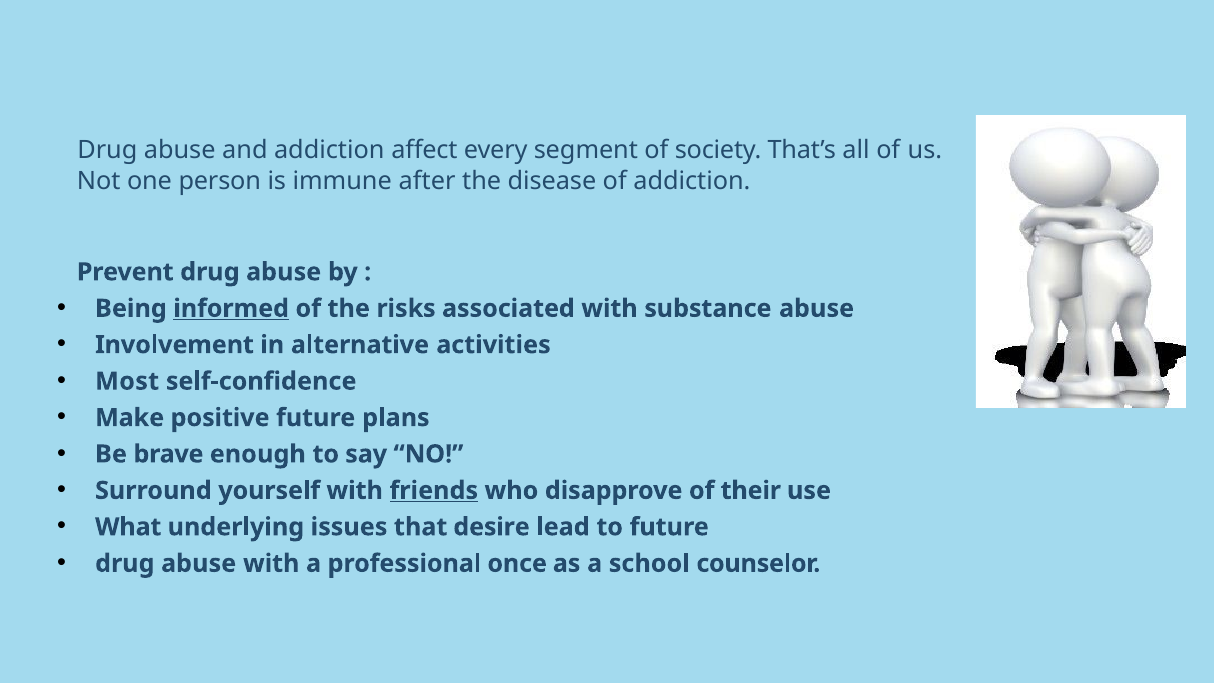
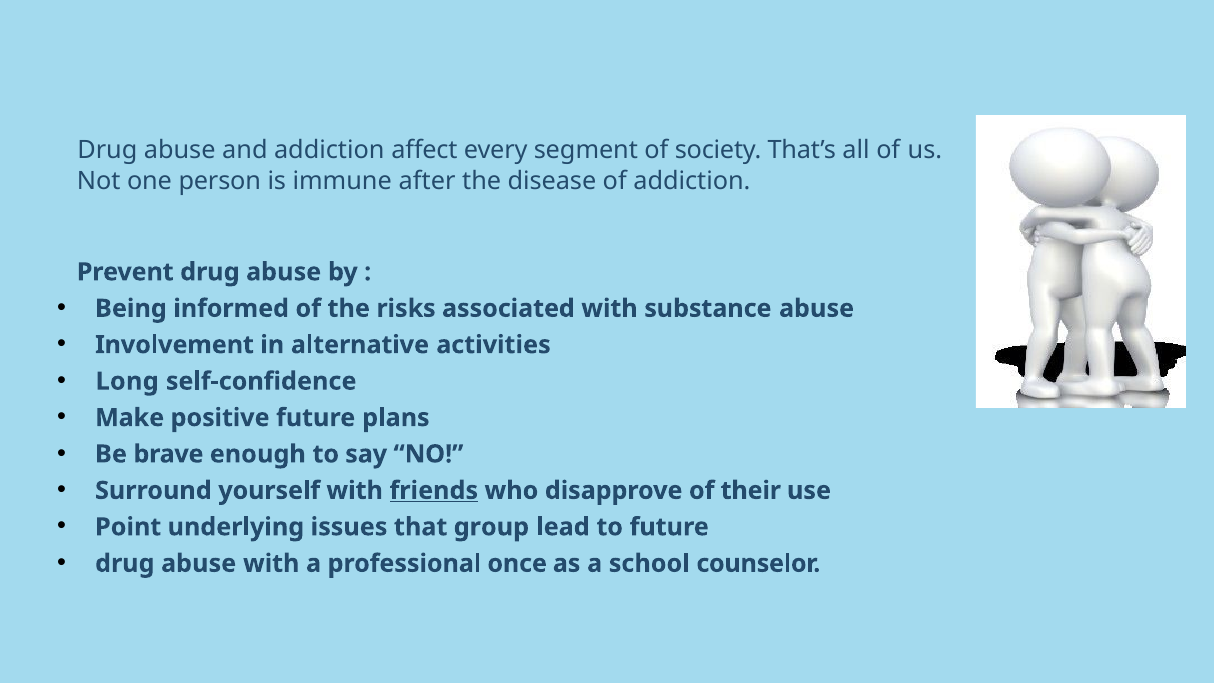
informed underline: present -> none (231, 308)
Most: Most -> Long (127, 381)
What: What -> Point (128, 527)
desire: desire -> group (491, 527)
